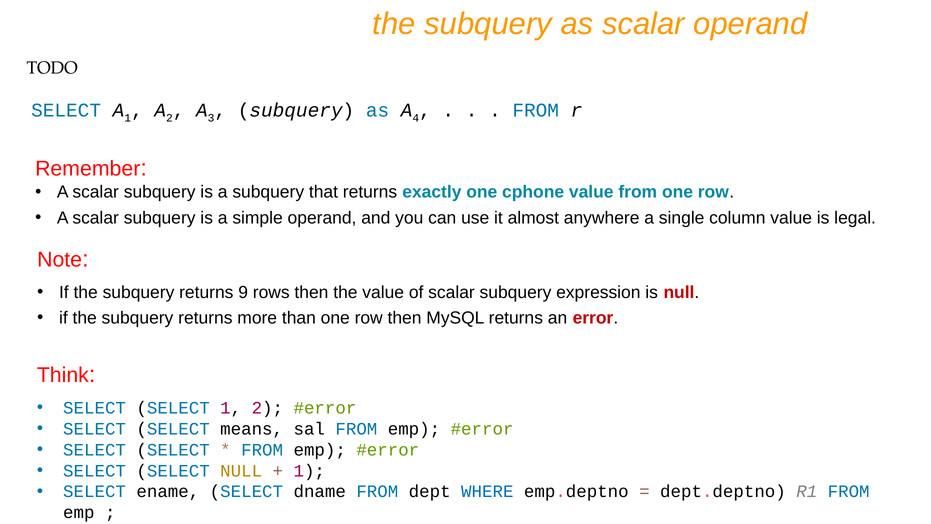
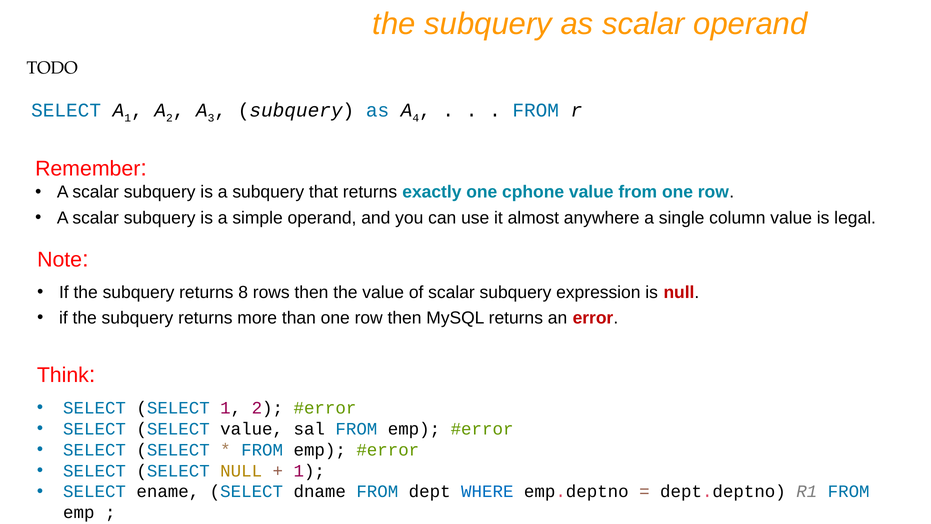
9: 9 -> 8 (243, 292)
SELECT means: means -> value (252, 429)
